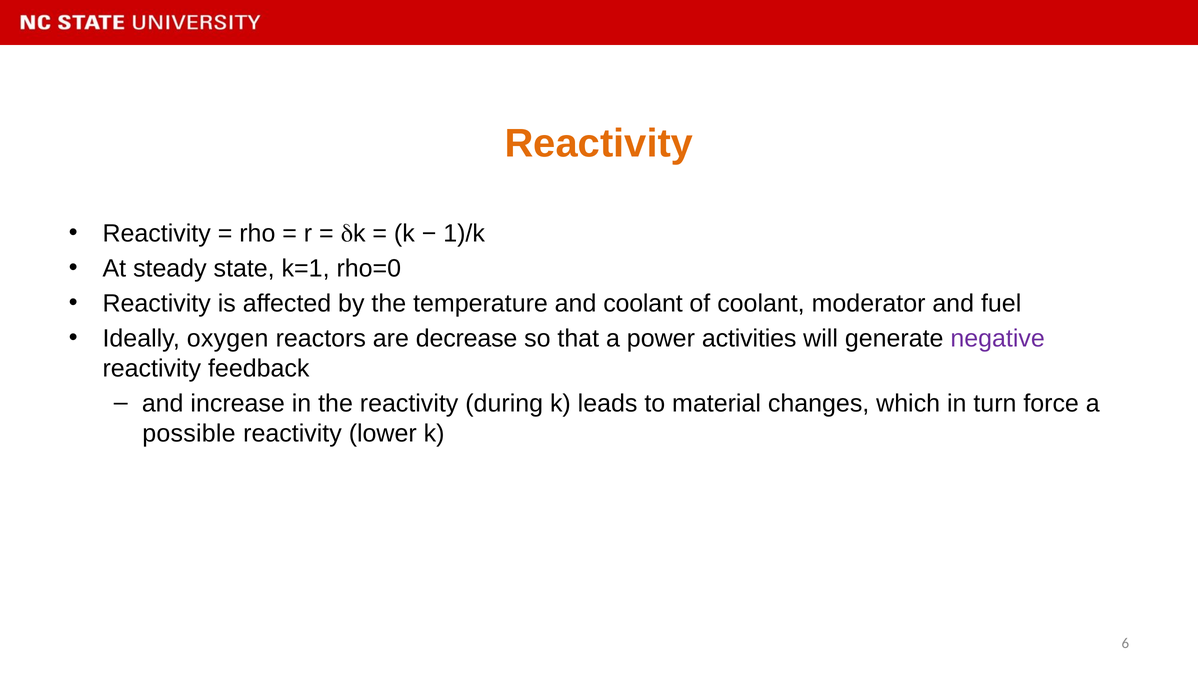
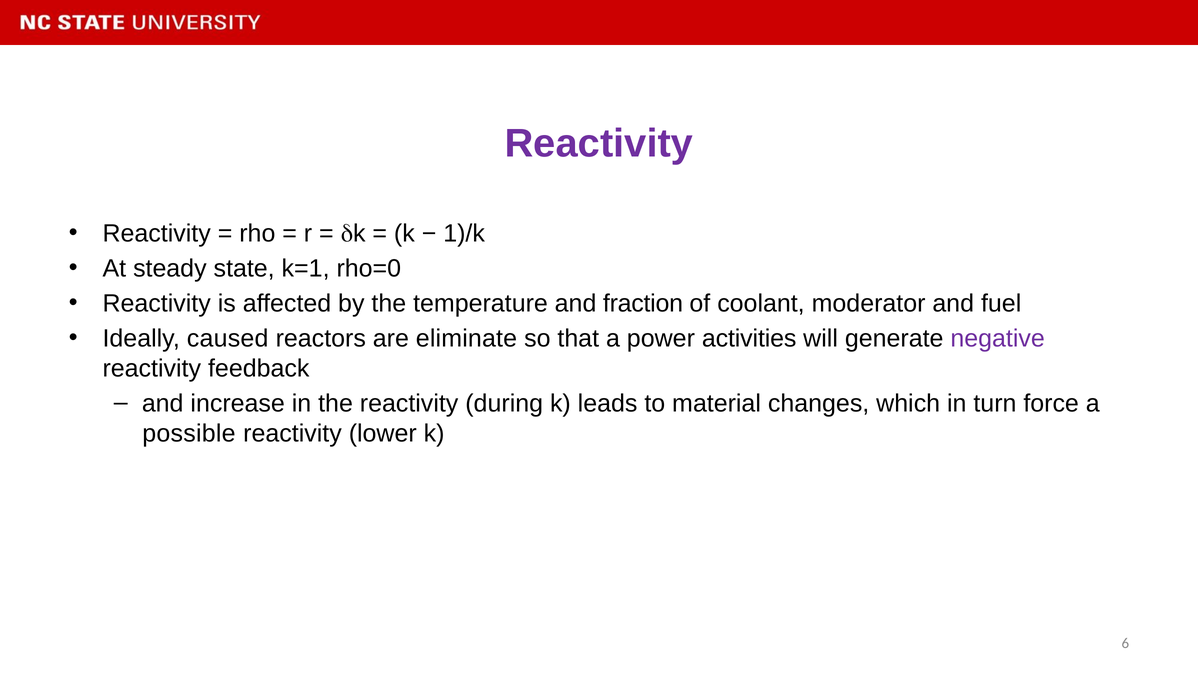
Reactivity colour: orange -> purple (599, 144)
and coolant: coolant -> fraction (643, 303)
oxygen: oxygen -> caused (228, 338)
decrease: decrease -> eliminate (466, 338)
